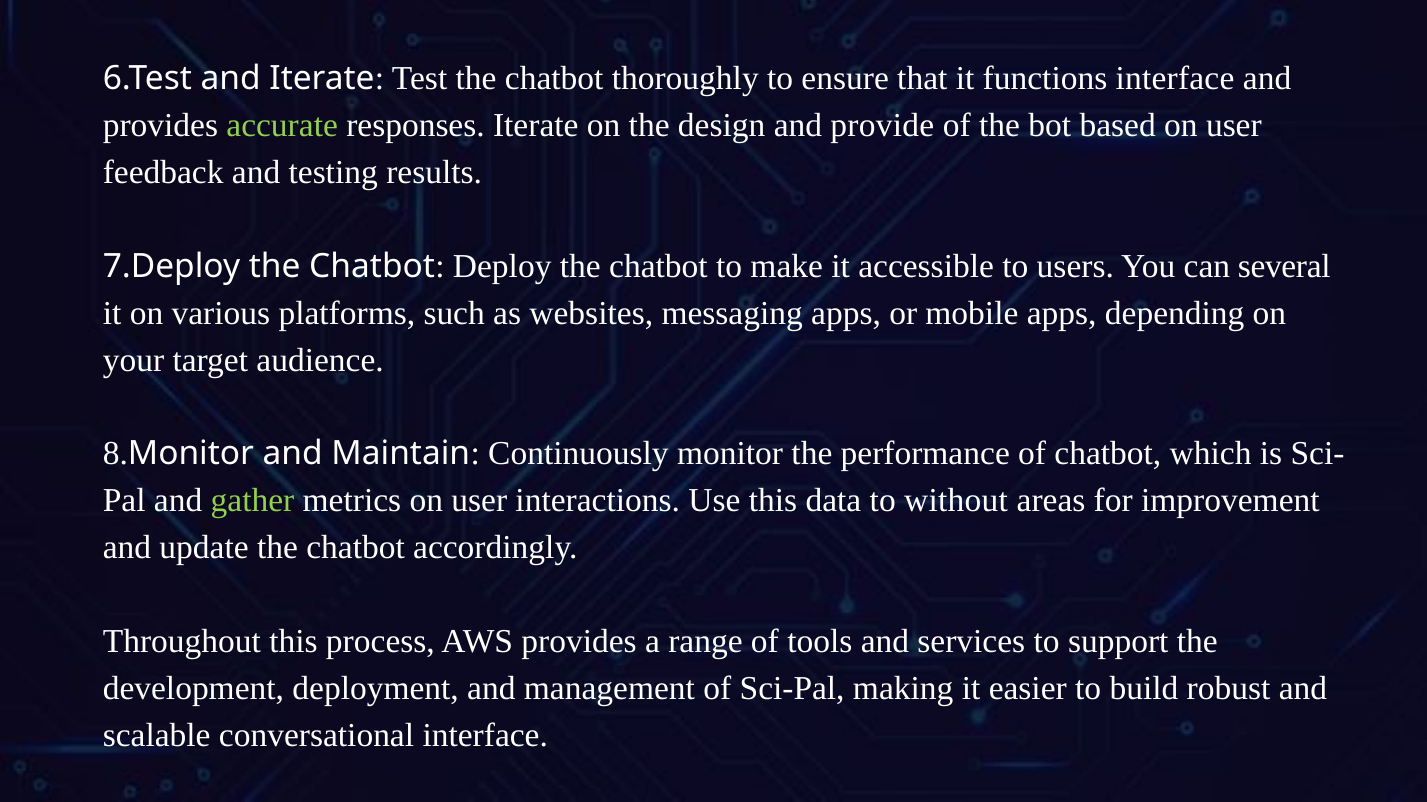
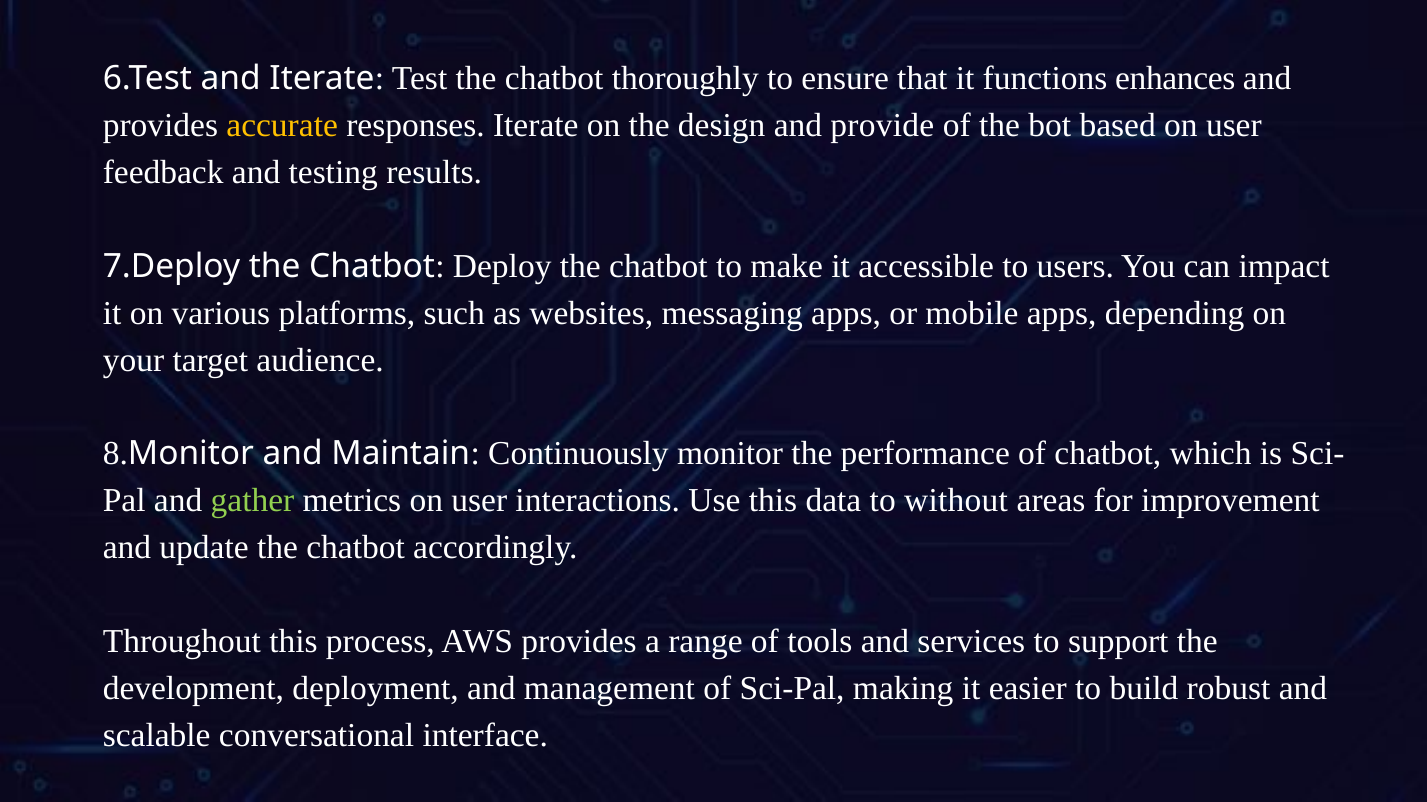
functions interface: interface -> enhances (1175, 79)
accurate colour: light green -> yellow (282, 126)
several: several -> impact (1284, 267)
